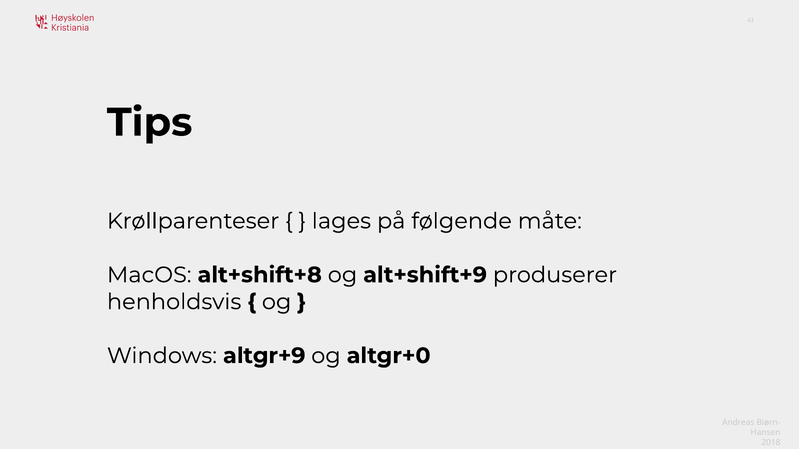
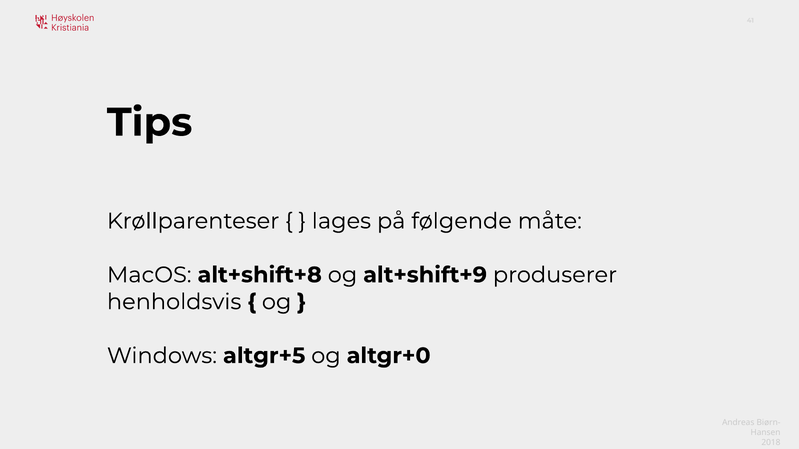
altgr+9: altgr+9 -> altgr+5 (264, 356)
